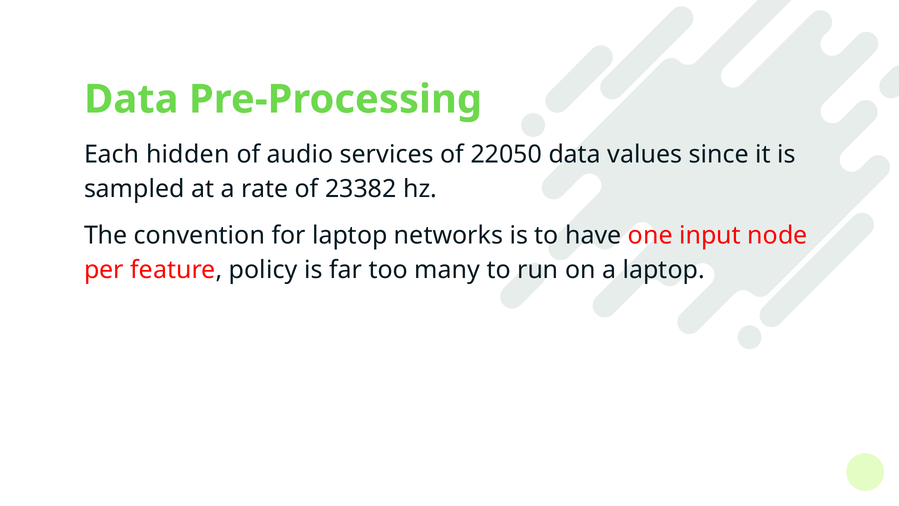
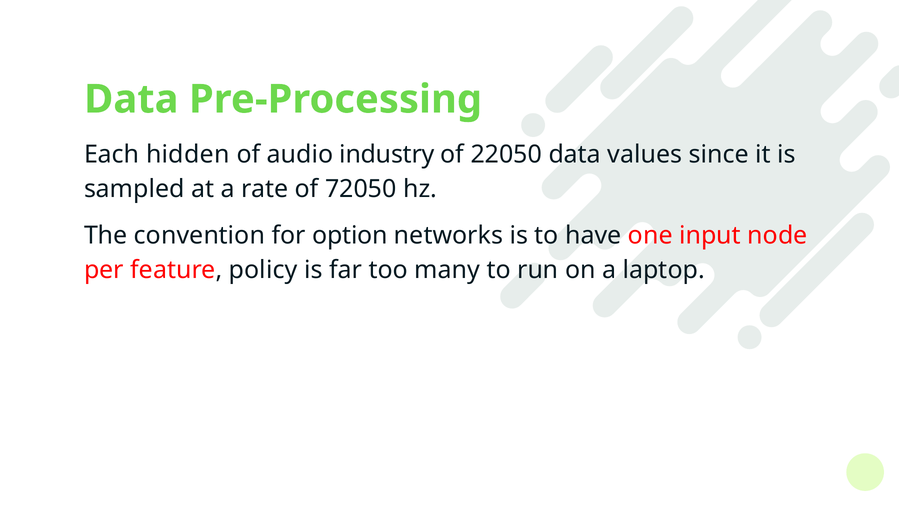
services: services -> industry (387, 154)
23382: 23382 -> 72050 (361, 189)
for laptop: laptop -> option (350, 235)
